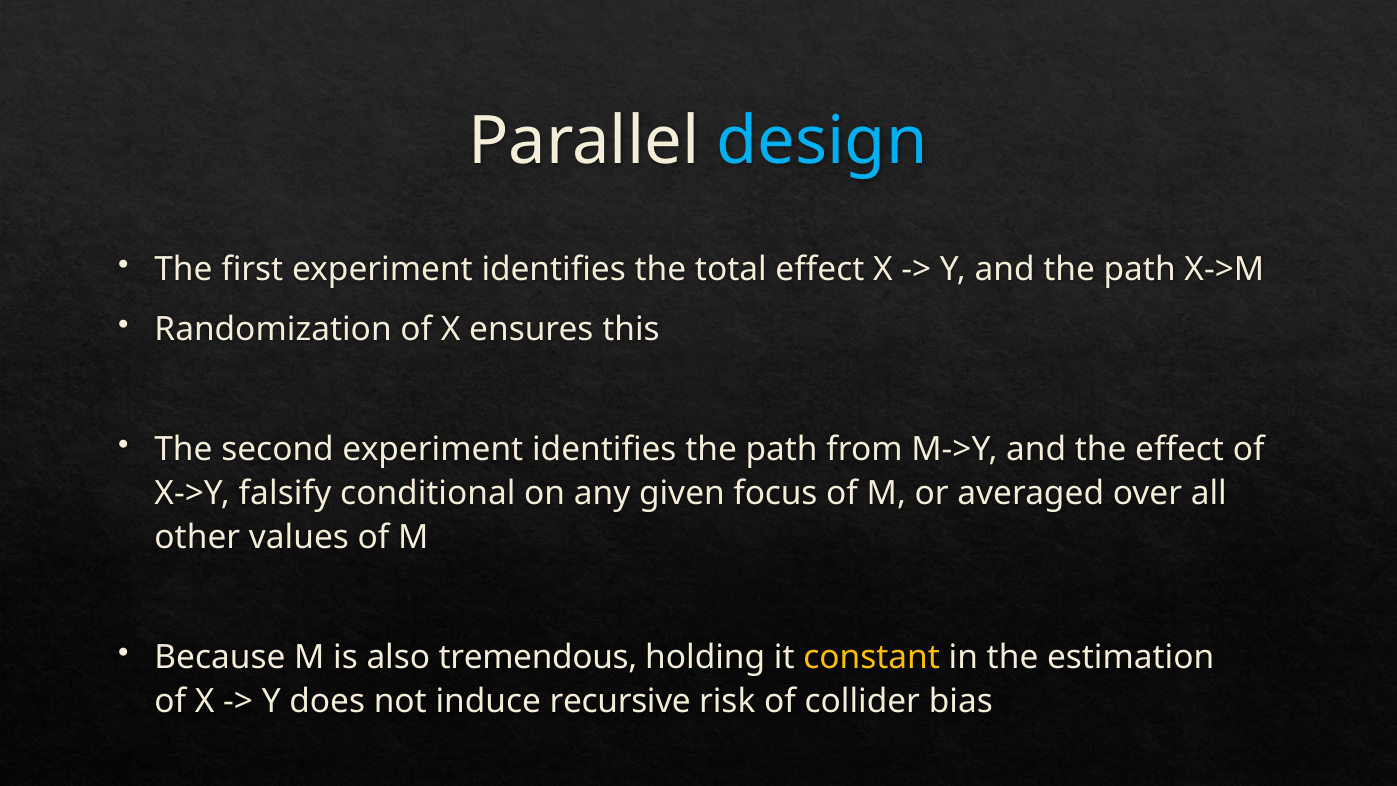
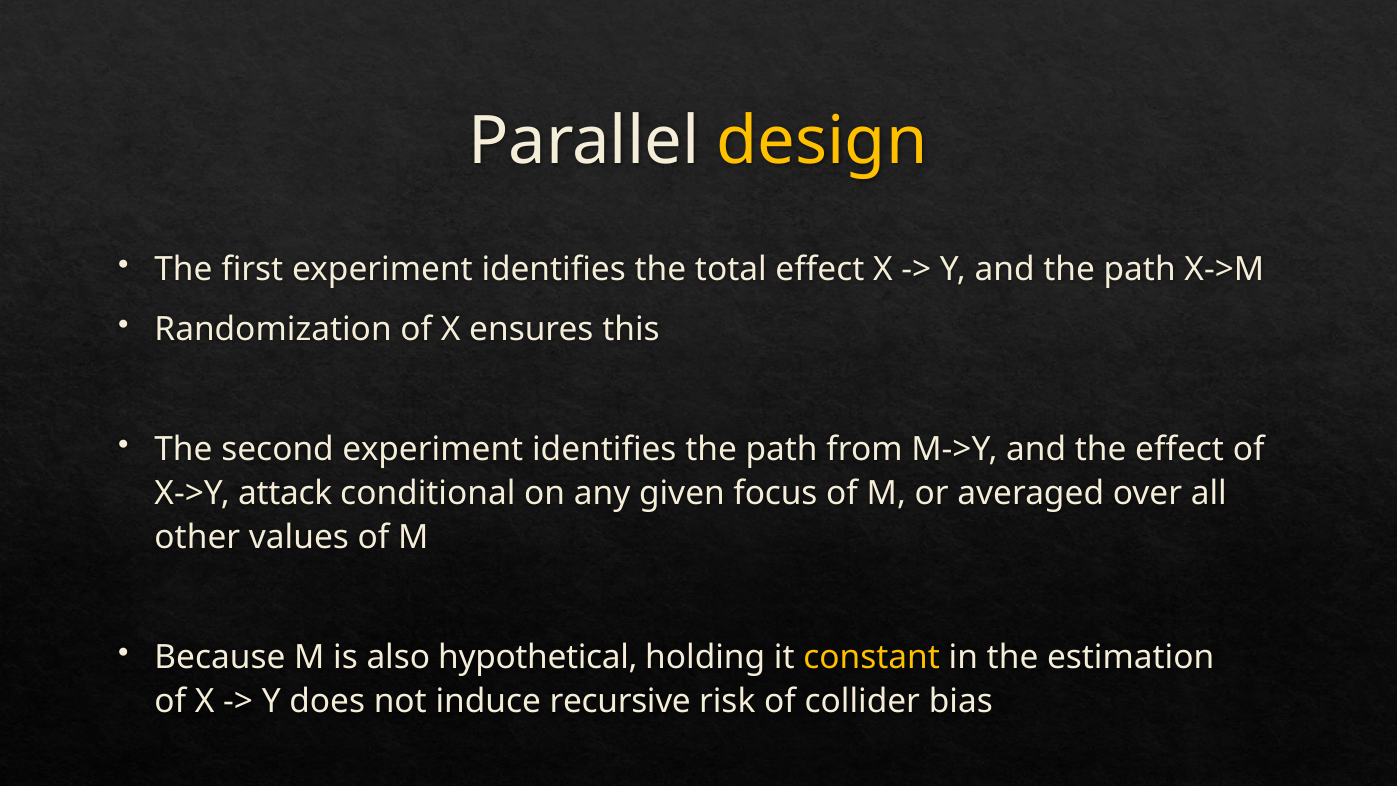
design colour: light blue -> yellow (822, 141)
falsify: falsify -> attack (285, 493)
tremendous: tremendous -> hypothetical (538, 657)
